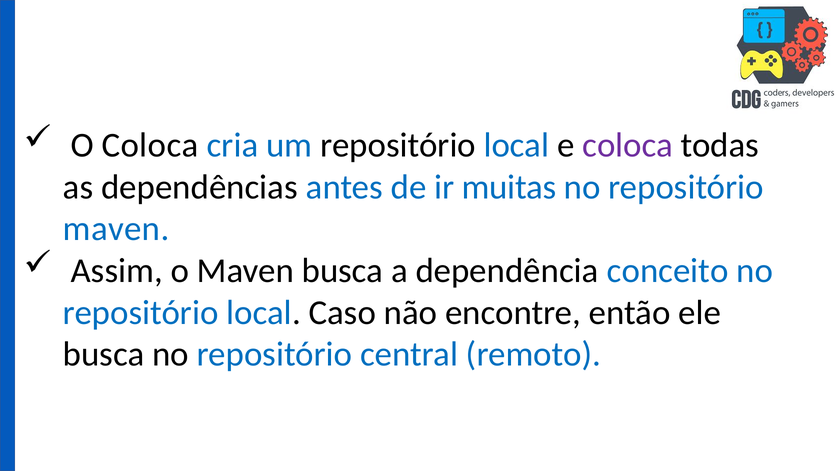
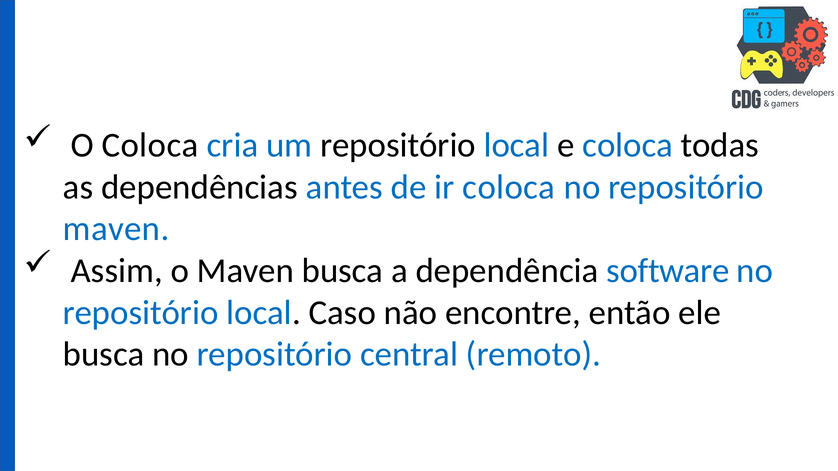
coloca colour: purple -> blue (628, 145)
ir muitas: muitas -> coloca (509, 187)
conceito: conceito -> software (668, 271)
